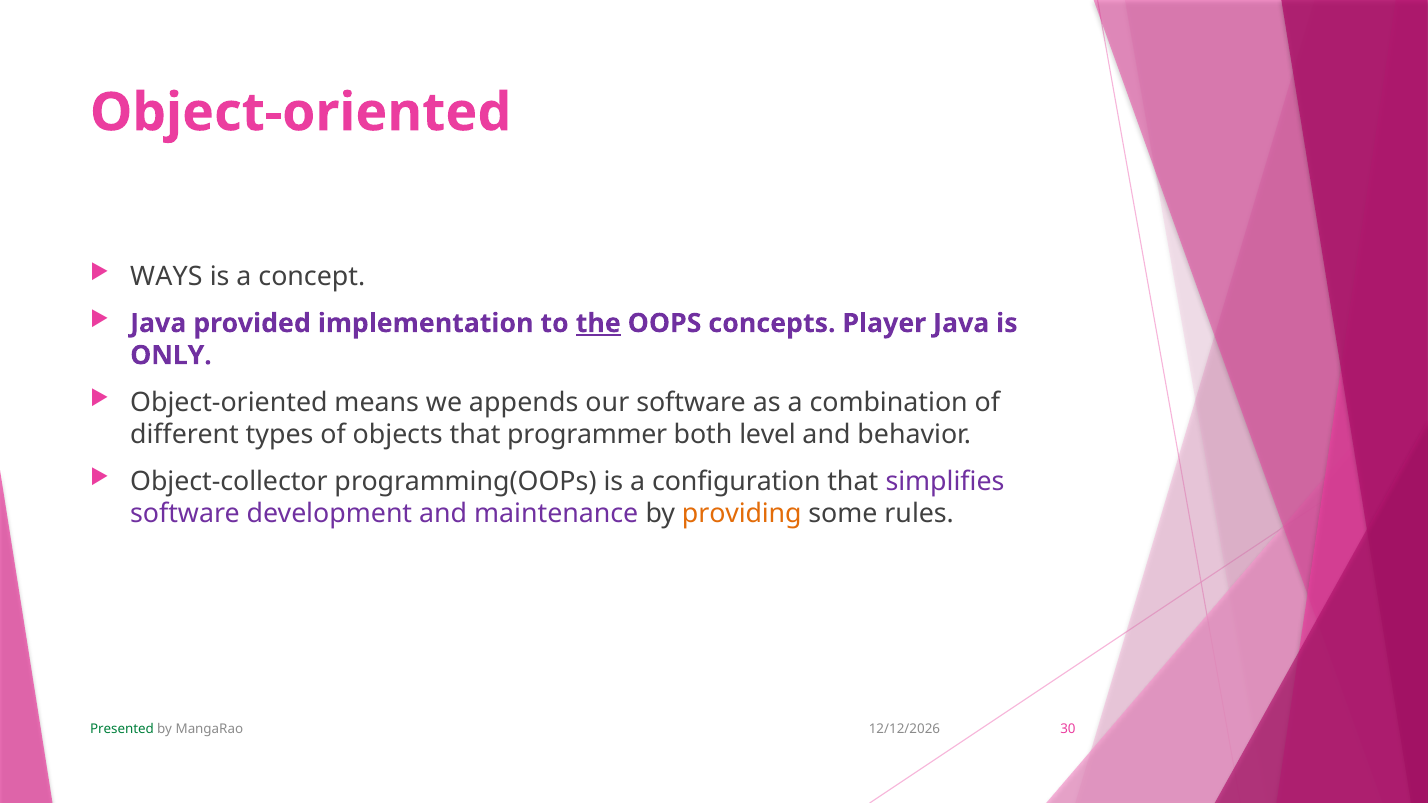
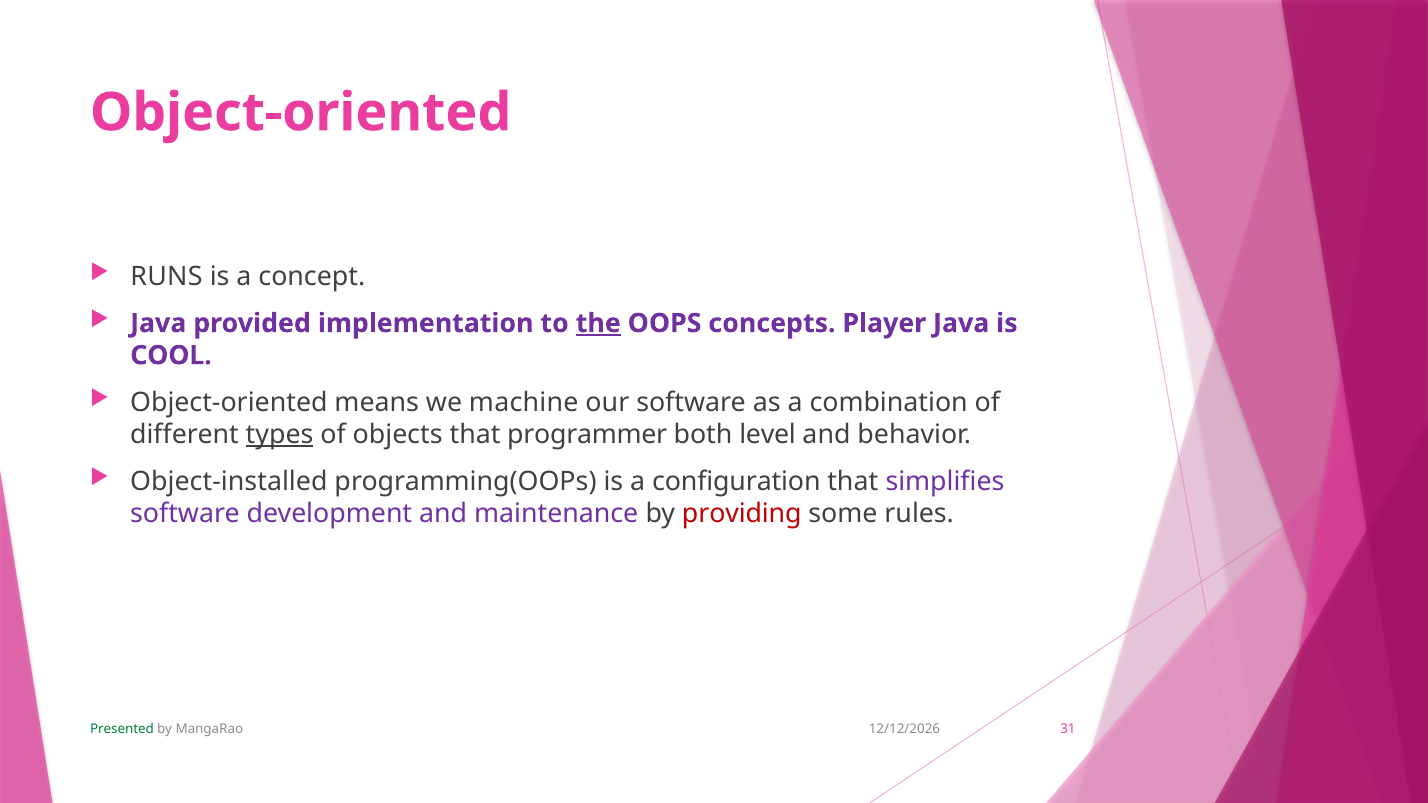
WAYS: WAYS -> RUNS (166, 276)
ONLY: ONLY -> COOL (171, 356)
appends: appends -> machine (524, 403)
types underline: none -> present (280, 435)
Object-collector: Object-collector -> Object-installed (229, 482)
providing colour: orange -> red (742, 514)
30: 30 -> 31 (1068, 729)
